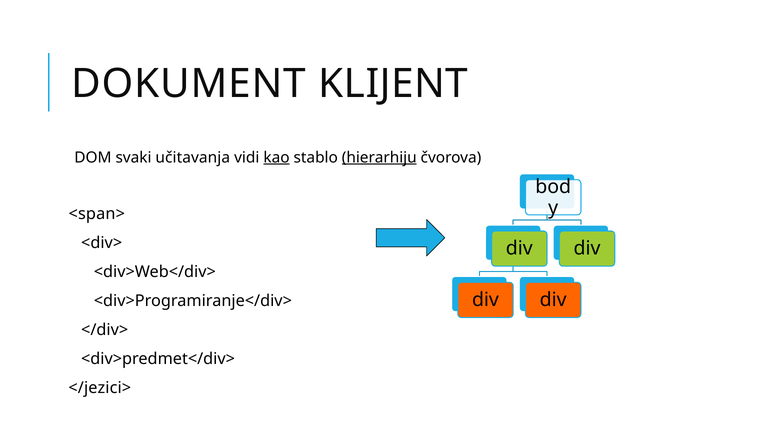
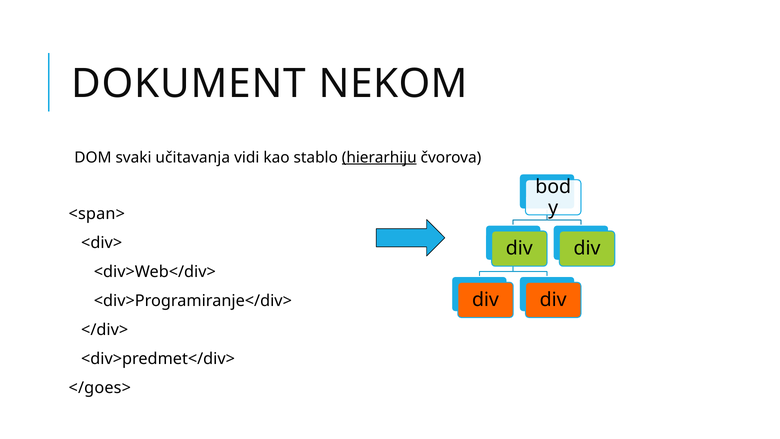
KLIJENT: KLIJENT -> NEKOM (393, 84)
kao underline: present -> none (277, 157)
</jezici>: </jezici> -> </goes> (100, 388)
